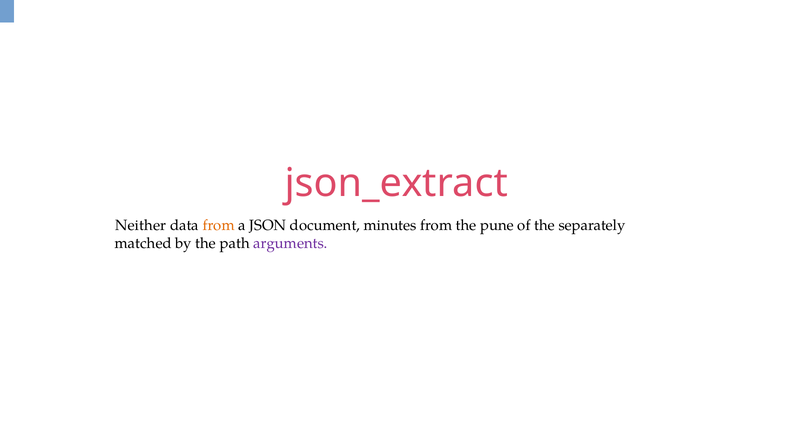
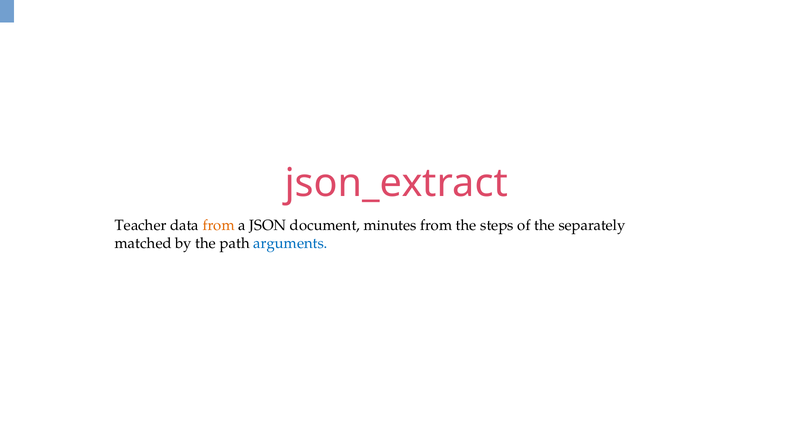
Neither: Neither -> Teacher (141, 225)
pune: pune -> steps (497, 225)
arguments colour: purple -> blue (291, 243)
